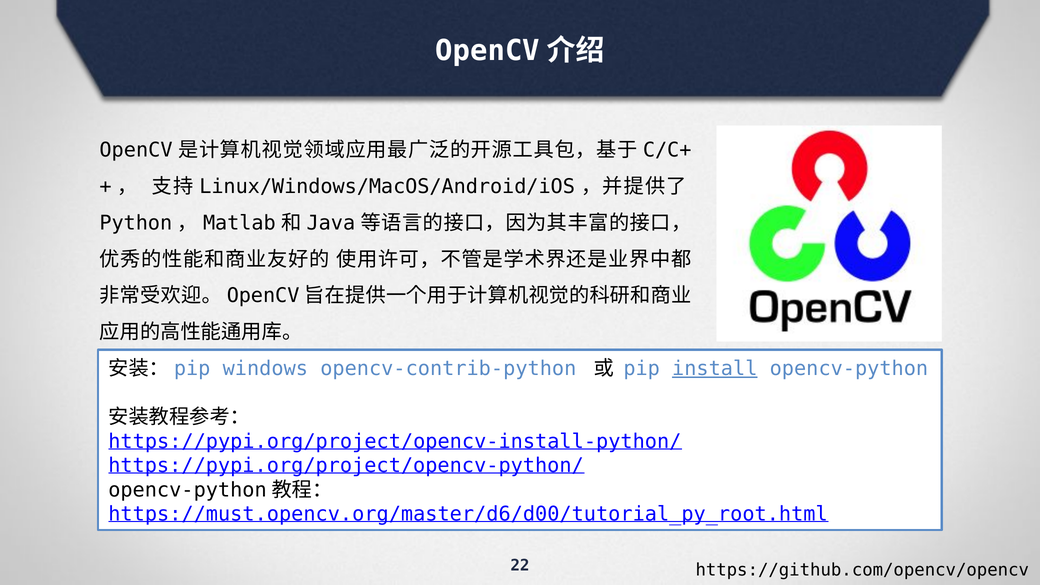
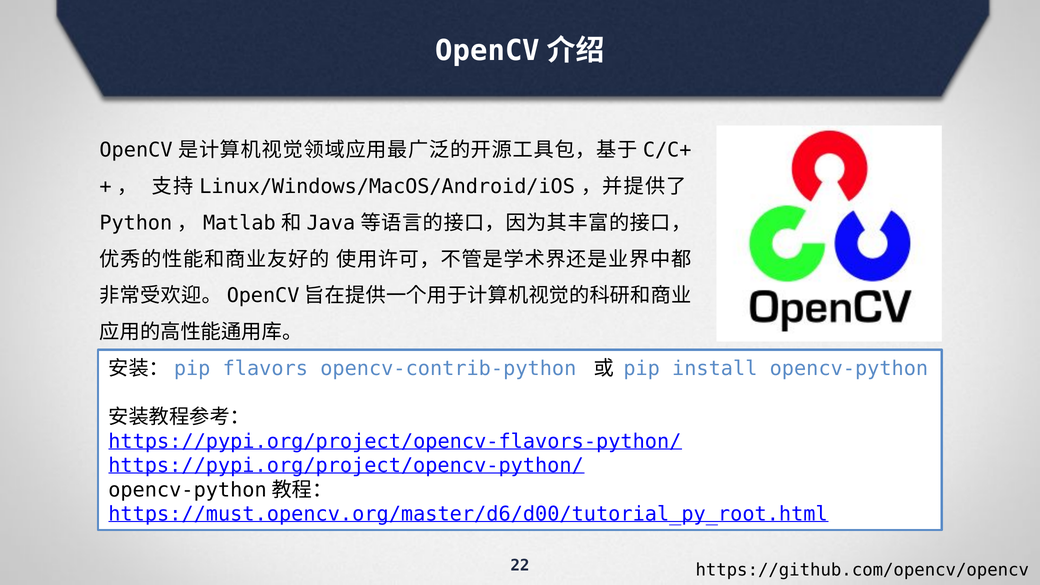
windows: windows -> flavors (265, 369)
install underline: present -> none (715, 369)
https://pypi.org/project/opencv-install-python/: https://pypi.org/project/opencv-install-python/ -> https://pypi.org/project/opencv-flavors-python/ (395, 441)
